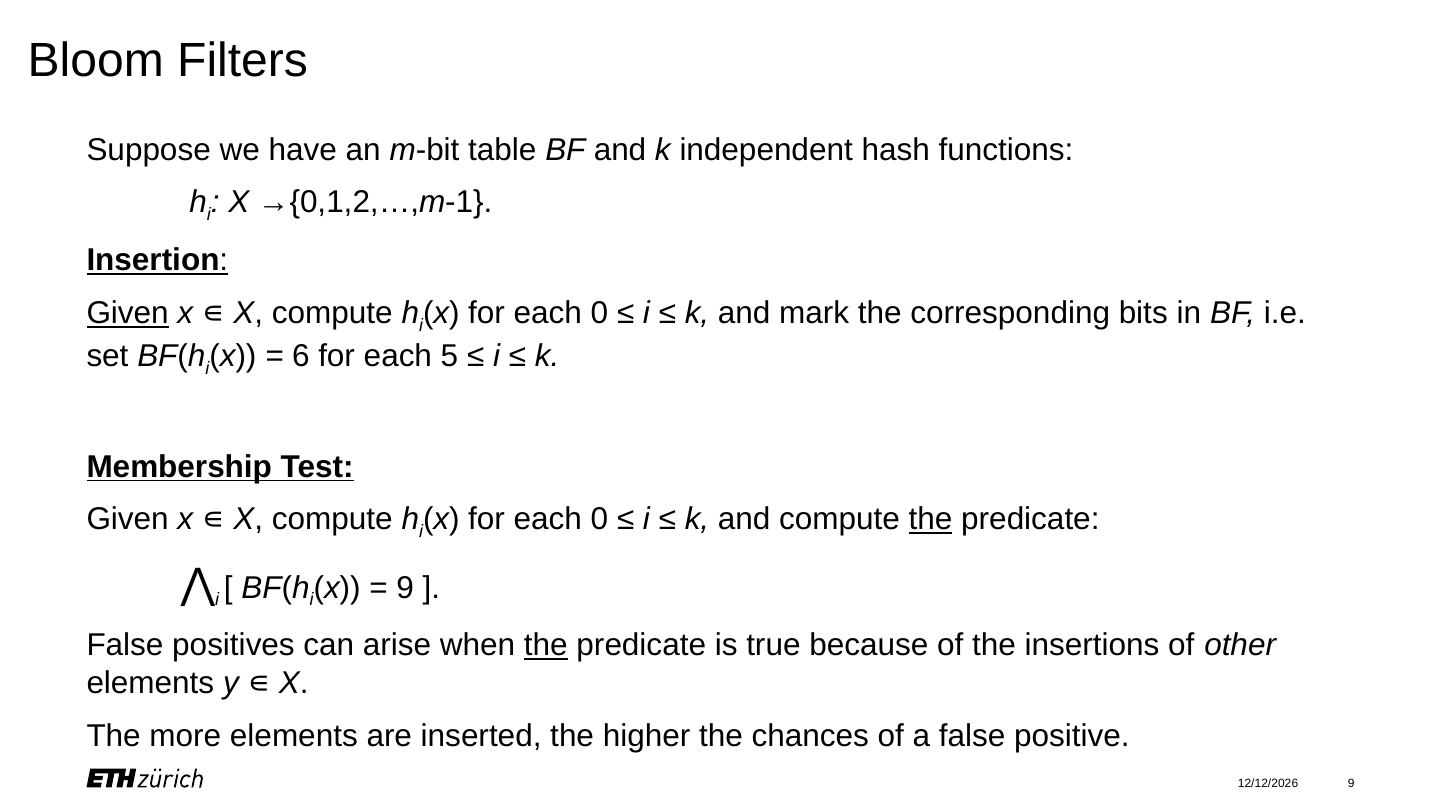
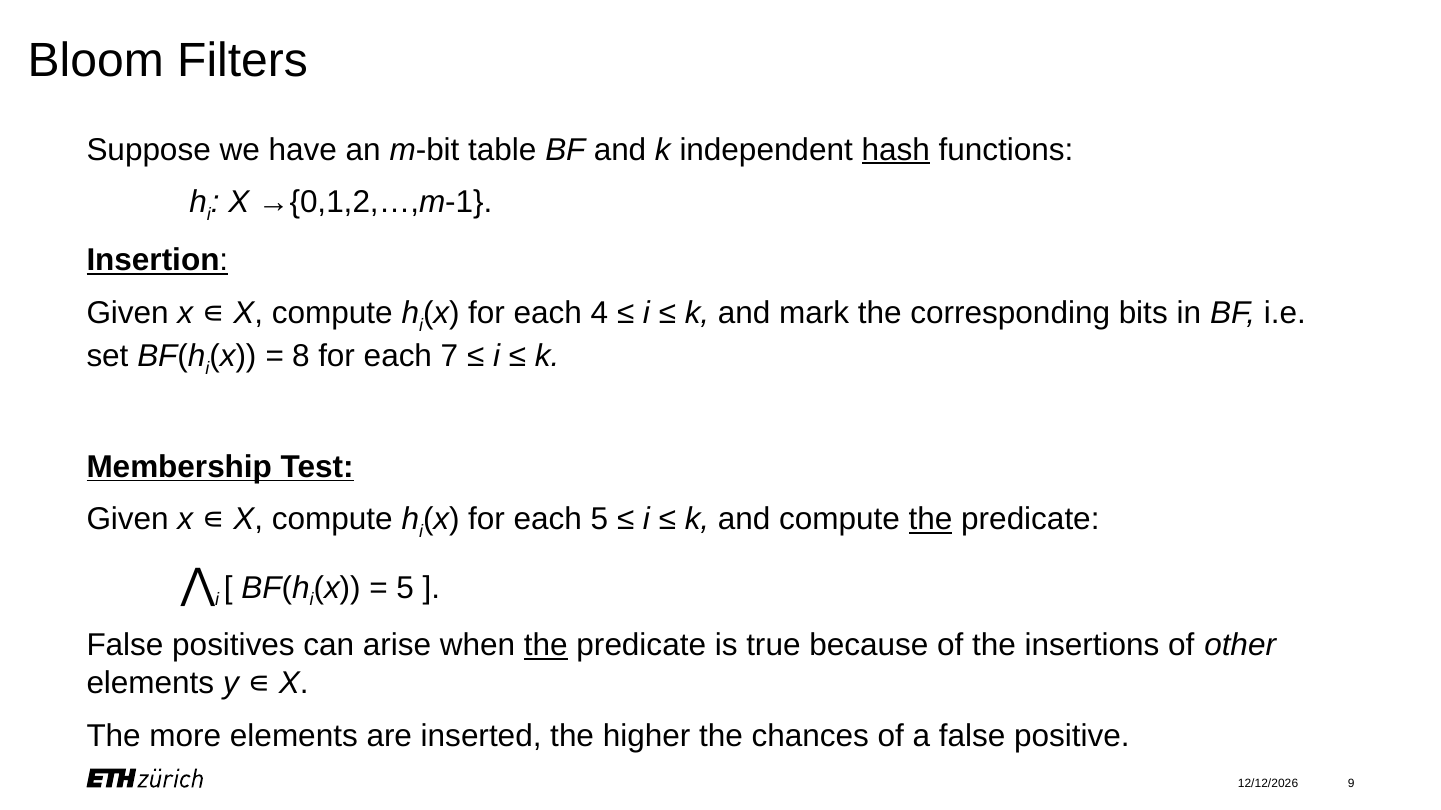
hash underline: none -> present (896, 150)
Given underline: present -> none (128, 313)
0: 0 -> 4 (599, 313)
6: 6 -> 8 (301, 356)
5: 5 -> 7 (450, 356)
0: 0 -> 5 (599, 520)
9: 9 -> 5 (405, 588)
